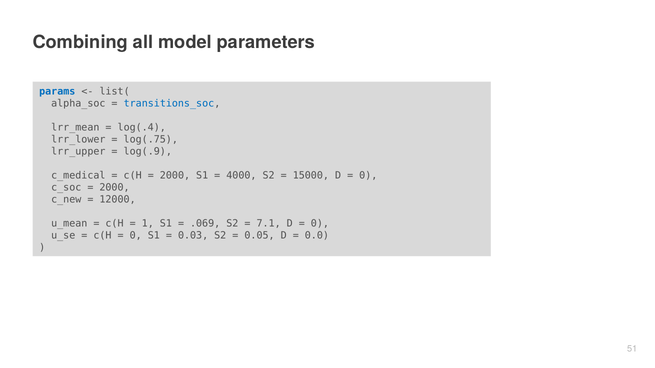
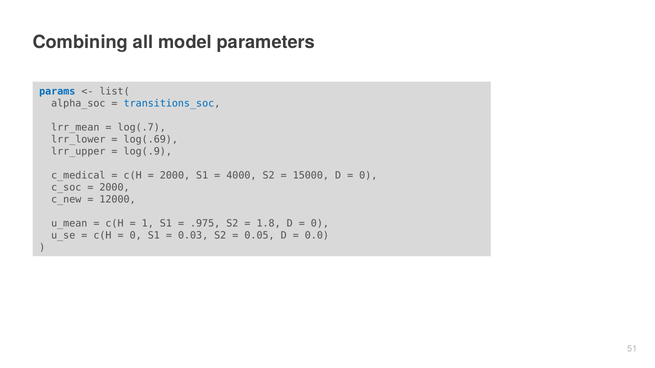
log(.4: log(.4 -> log(.7 (142, 128)
log(.75: log(.75 -> log(.69 (151, 140)
.069: .069 -> .975 (205, 224)
7.1: 7.1 -> 1.8 (269, 224)
